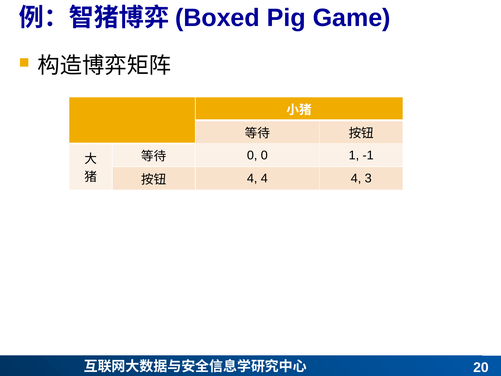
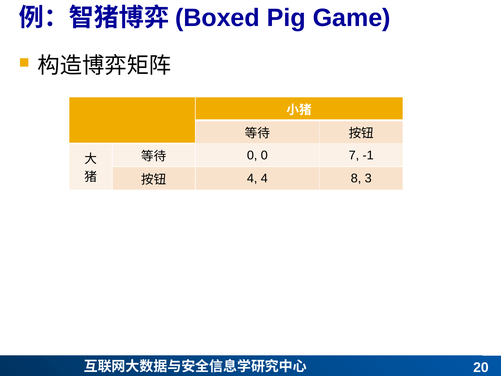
1: 1 -> 7 (354, 155)
4 4 4: 4 -> 8 (356, 178)
